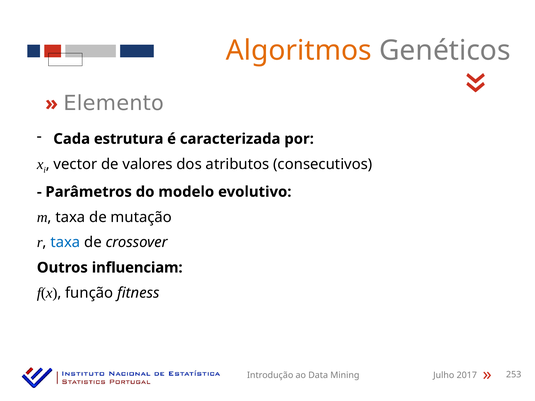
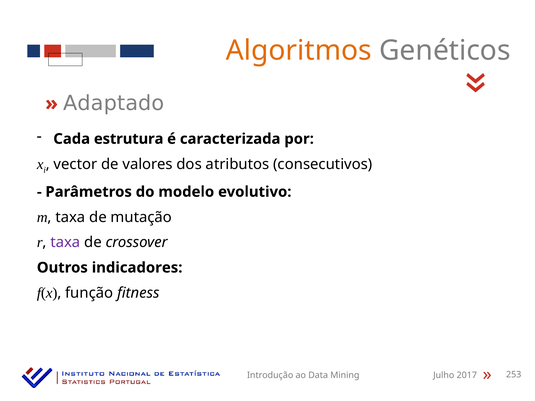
Elemento: Elemento -> Adaptado (114, 103)
taxa colour: blue -> purple (65, 243)
influenciam: influenciam -> indicadores (137, 268)
